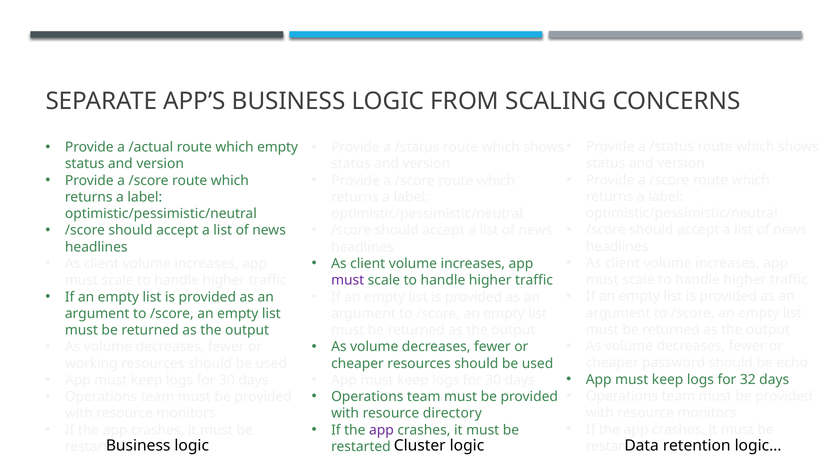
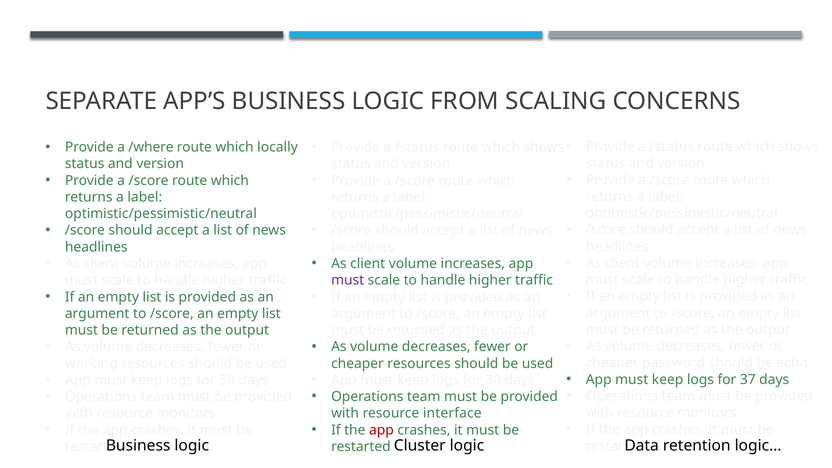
/actual: /actual -> /where (151, 147)
which empty: empty -> locally (278, 147)
32: 32 -> 37 (748, 380)
directory: directory -> interface (452, 413)
app colour: purple -> red (381, 430)
